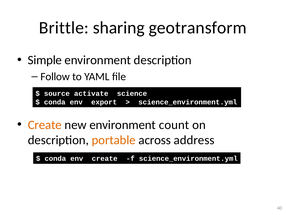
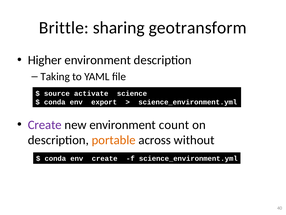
Simple: Simple -> Higher (45, 60)
Follow: Follow -> Taking (55, 76)
Create colour: orange -> purple (45, 125)
address: address -> without (194, 140)
